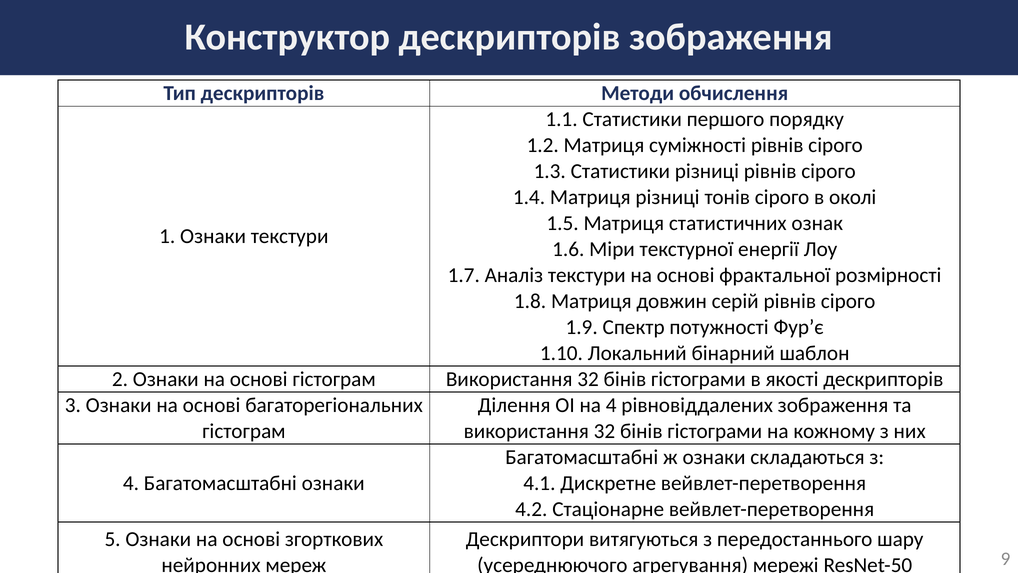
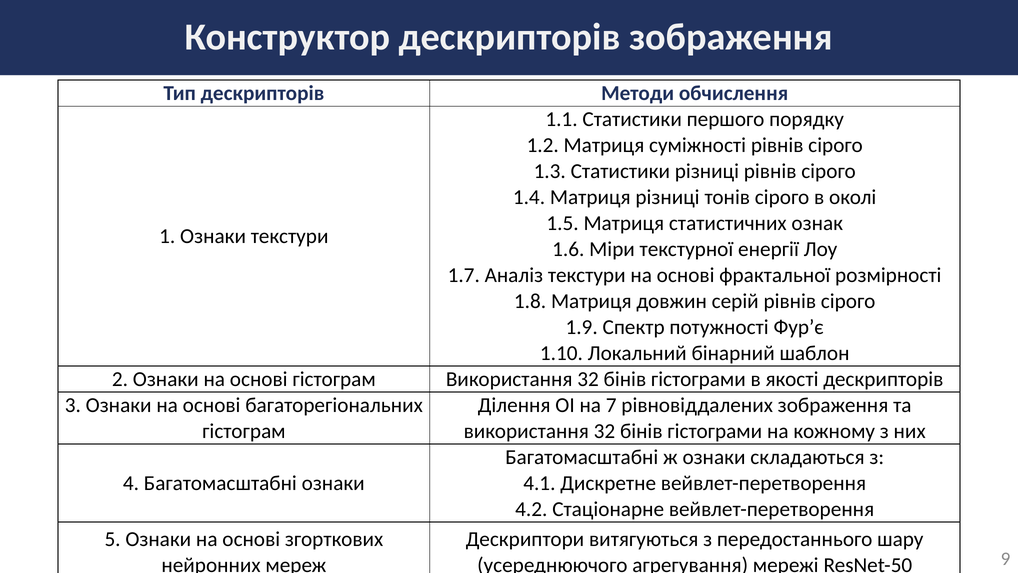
на 4: 4 -> 7 (611, 405)
